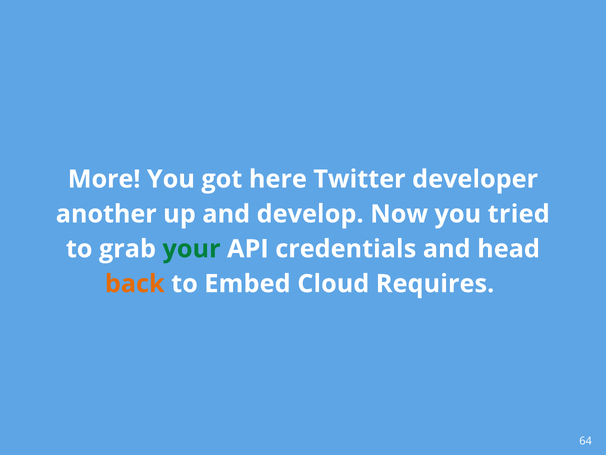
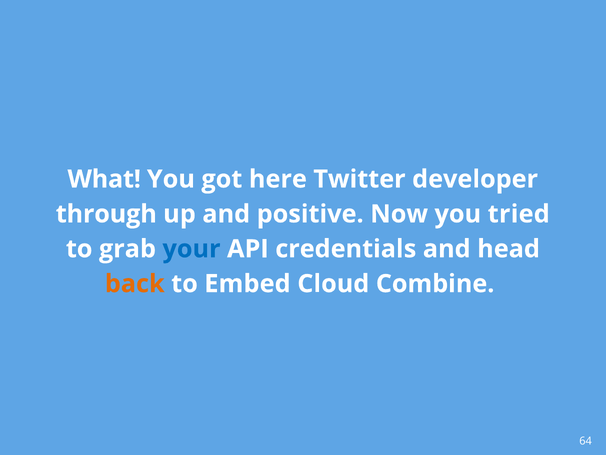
More: More -> What (104, 179)
another: another -> through (106, 214)
develop: develop -> positive (310, 214)
your colour: green -> blue (192, 249)
Requires: Requires -> Combine (435, 284)
